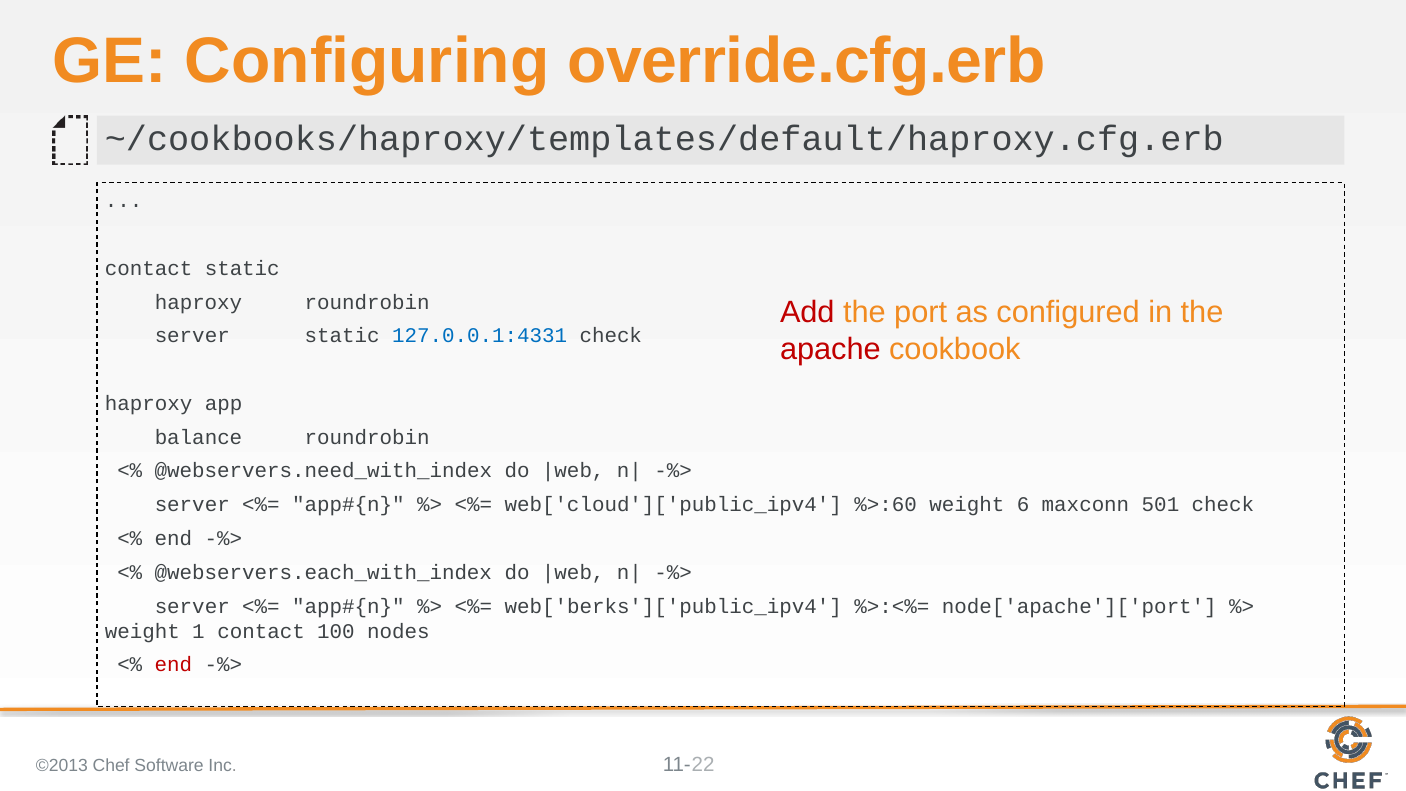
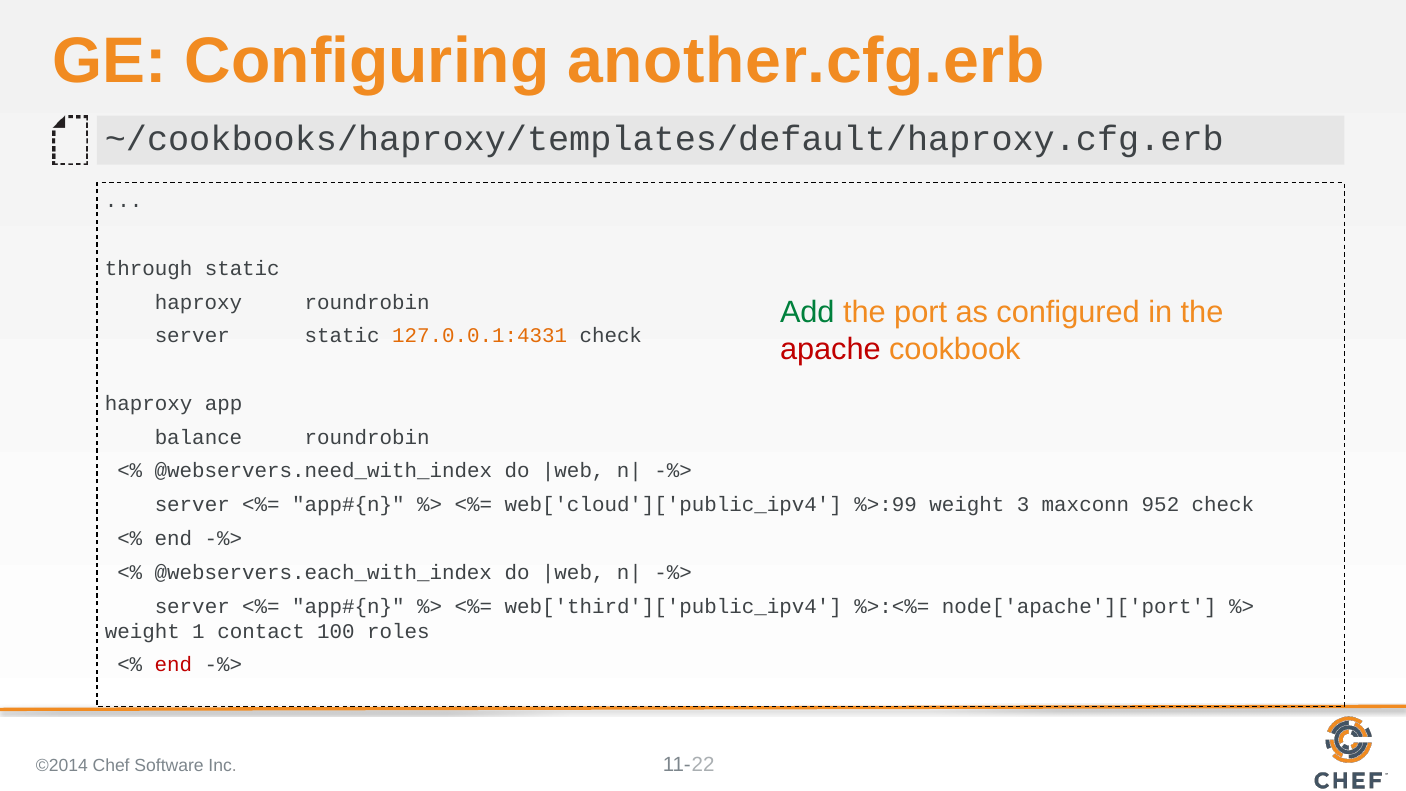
override.cfg.erb: override.cfg.erb -> another.cfg.erb (806, 61)
contact: contact -> through (149, 268)
Add colour: red -> green (807, 312)
127.0.0.1:4331 colour: blue -> orange (480, 336)
%>:60: %>:60 -> %>:99 (886, 505)
6: 6 -> 3 (1023, 505)
501: 501 -> 952 (1160, 505)
web['berks']['public_ipv4: web['berks']['public_ipv4 -> web['third']['public_ipv4 (673, 606)
nodes: nodes -> roles (398, 631)
©2013: ©2013 -> ©2014 (62, 765)
